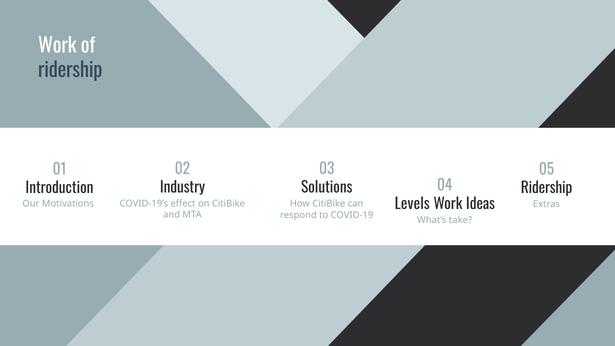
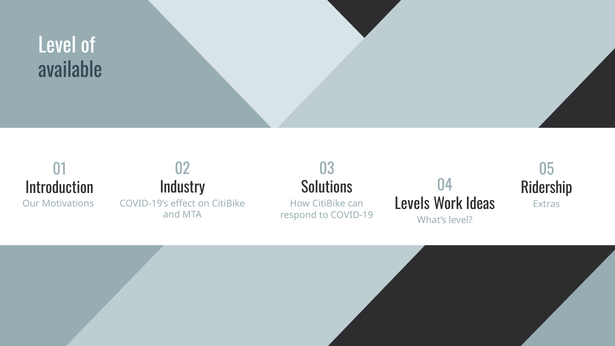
Work: Work -> Level (57, 46)
ridership: ridership -> available (70, 71)
What’s take: take -> level (461, 220)
